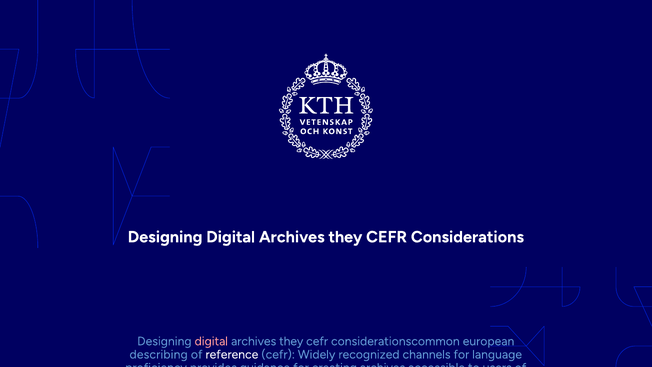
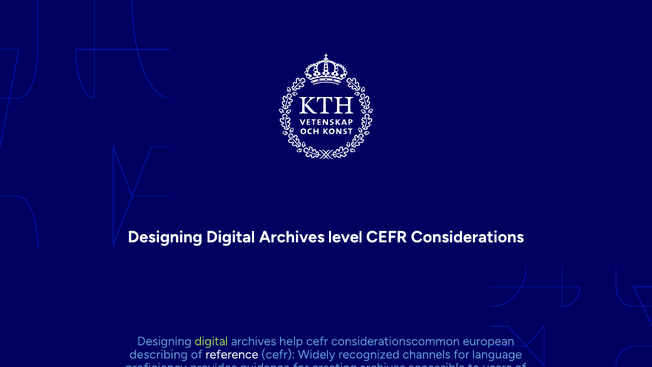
they: they -> level (345, 237)
digital colour: pink -> light green (211, 341)
they: they -> help (291, 341)
